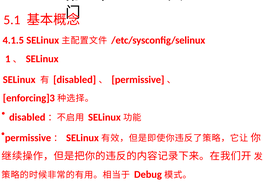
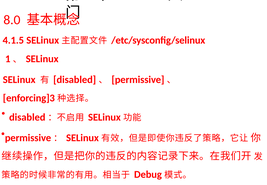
5.1: 5.1 -> 8.0 (12, 20)
